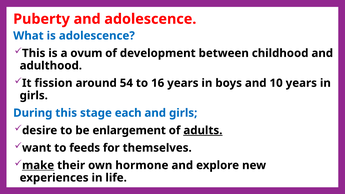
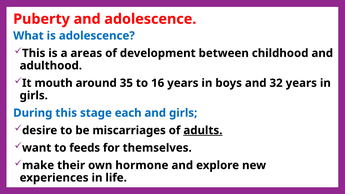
ovum: ovum -> areas (86, 53)
fission: fission -> mouth (54, 83)
54: 54 -> 35 (126, 83)
10: 10 -> 32 (276, 83)
enlargement: enlargement -> miscarriages (129, 130)
make underline: present -> none (38, 165)
